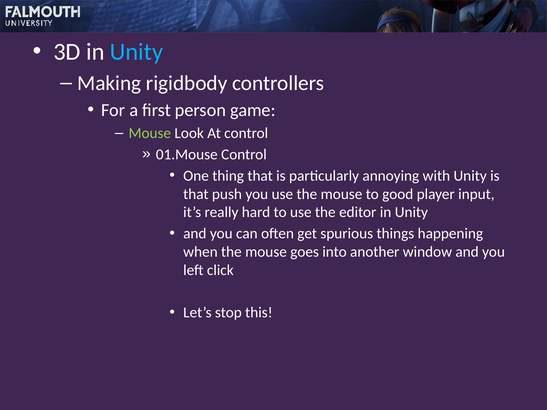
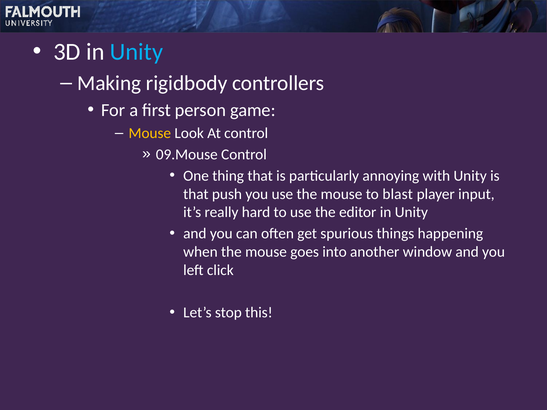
Mouse colour: light green -> yellow (150, 133)
01.Mouse: 01.Mouse -> 09.Mouse (187, 155)
good: good -> blast (398, 194)
